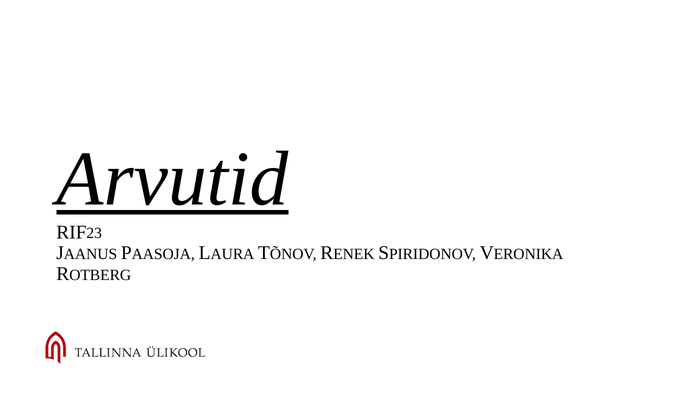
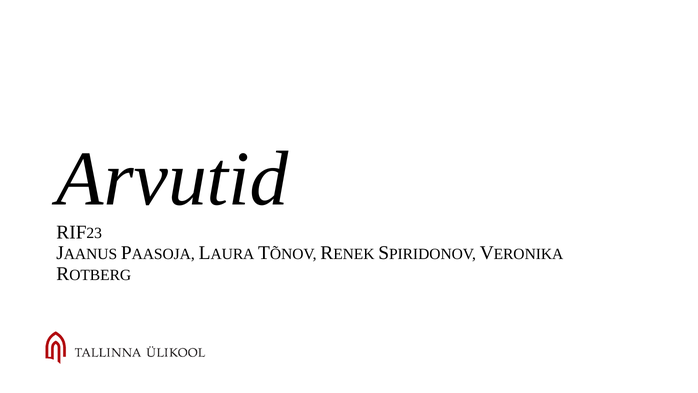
Arvutid underline: present -> none (173, 179)
